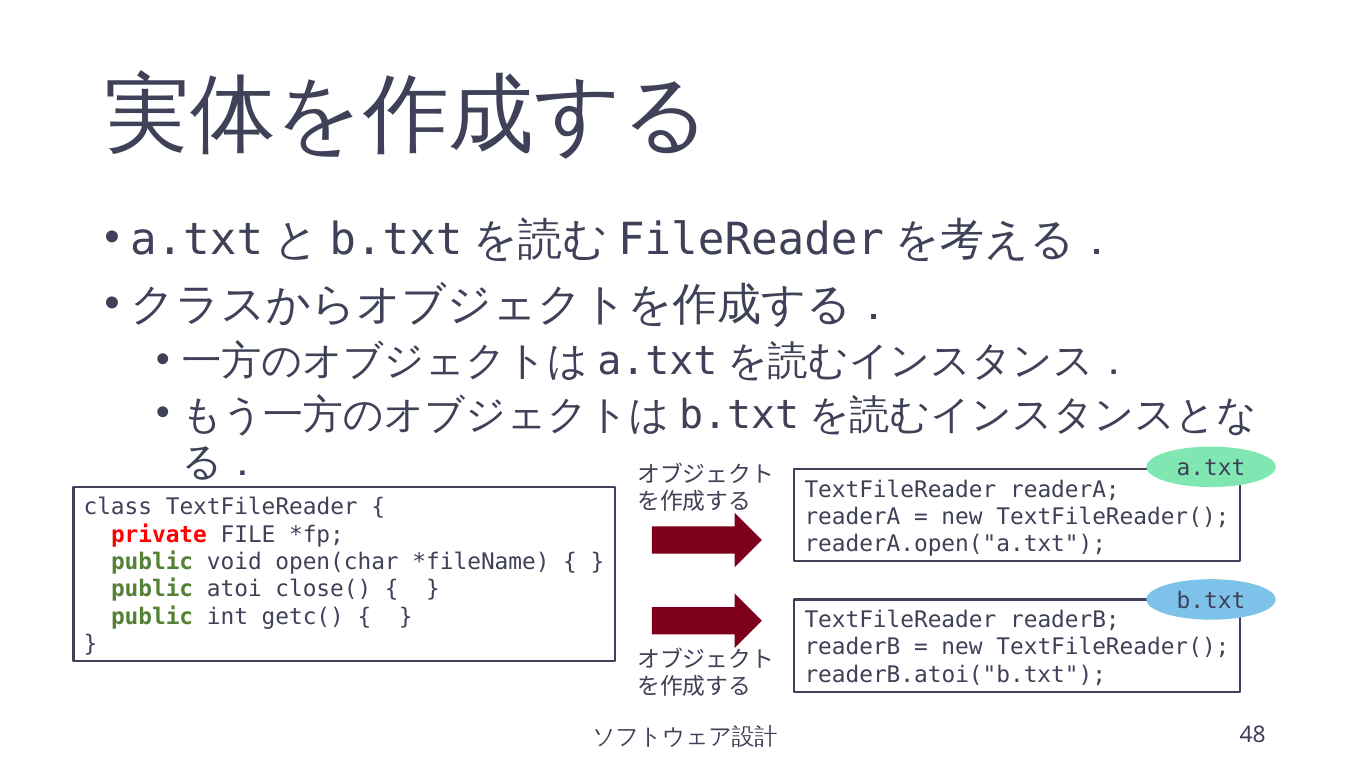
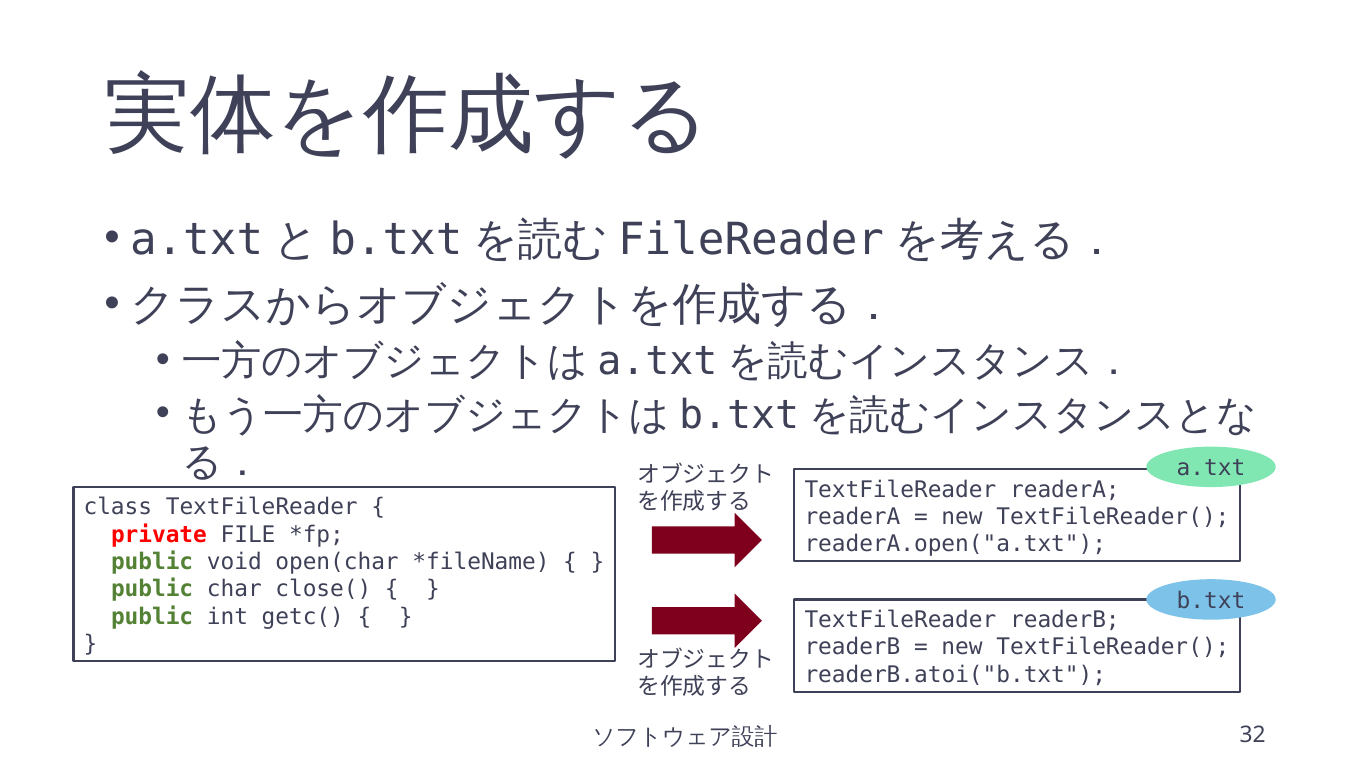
atoi: atoi -> char (234, 589)
48: 48 -> 32 (1253, 735)
